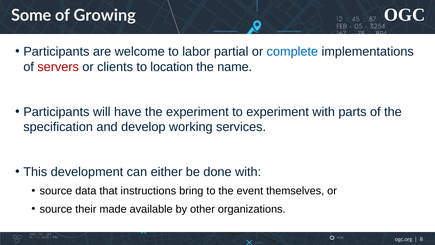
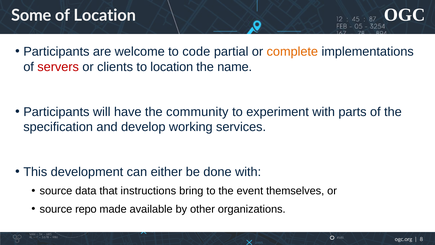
of Growing: Growing -> Location (105, 16)
labor: labor -> code (196, 52)
complete colour: blue -> orange (292, 52)
the experiment: experiment -> community (197, 112)
their: their -> repo (86, 209)
